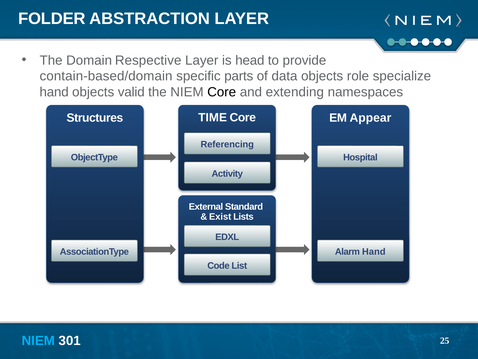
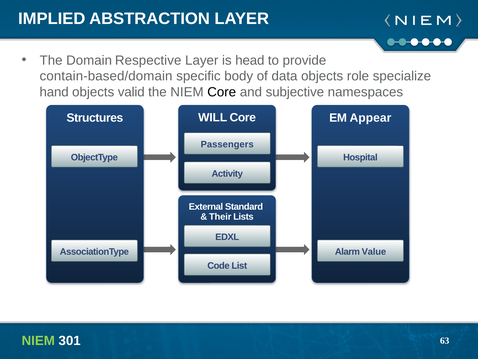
FOLDER: FOLDER -> IMPLIED (52, 18)
parts: parts -> body (239, 76)
extending: extending -> subjective (295, 92)
TIME: TIME -> WILL (213, 118)
Referencing: Referencing -> Passengers (227, 144)
Exist: Exist -> Their (220, 216)
Alarm Hand: Hand -> Value (374, 251)
NIEM colour: light blue -> light green (38, 340)
25: 25 -> 63 (445, 340)
